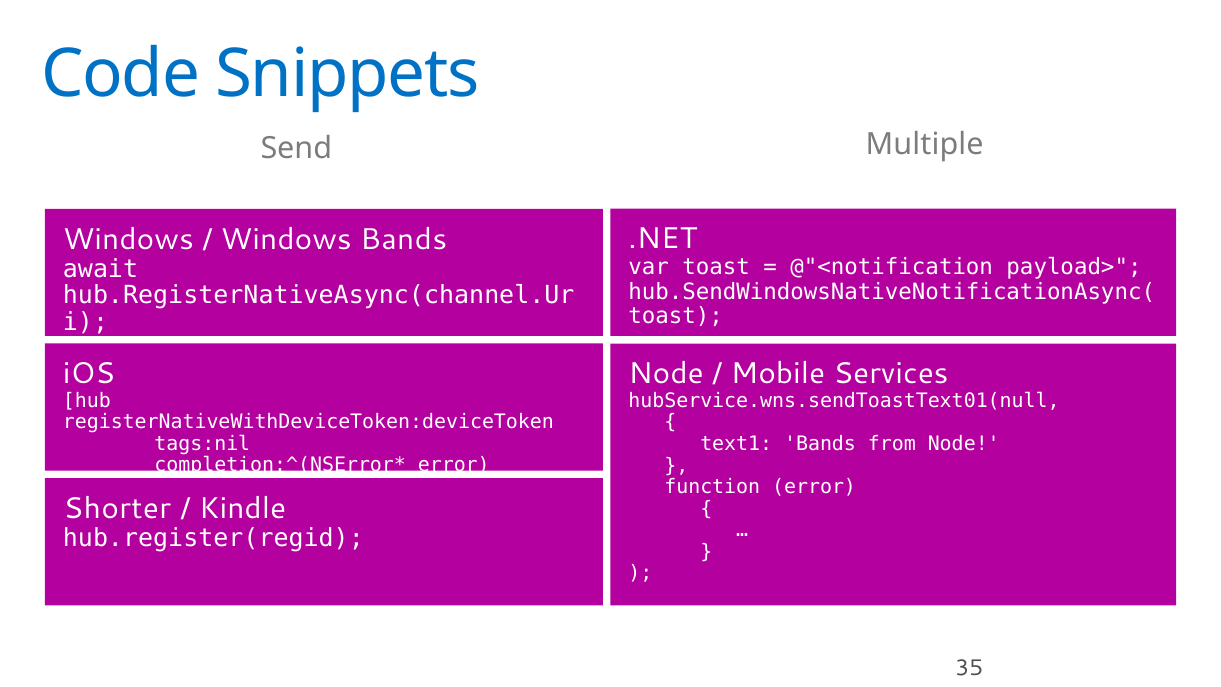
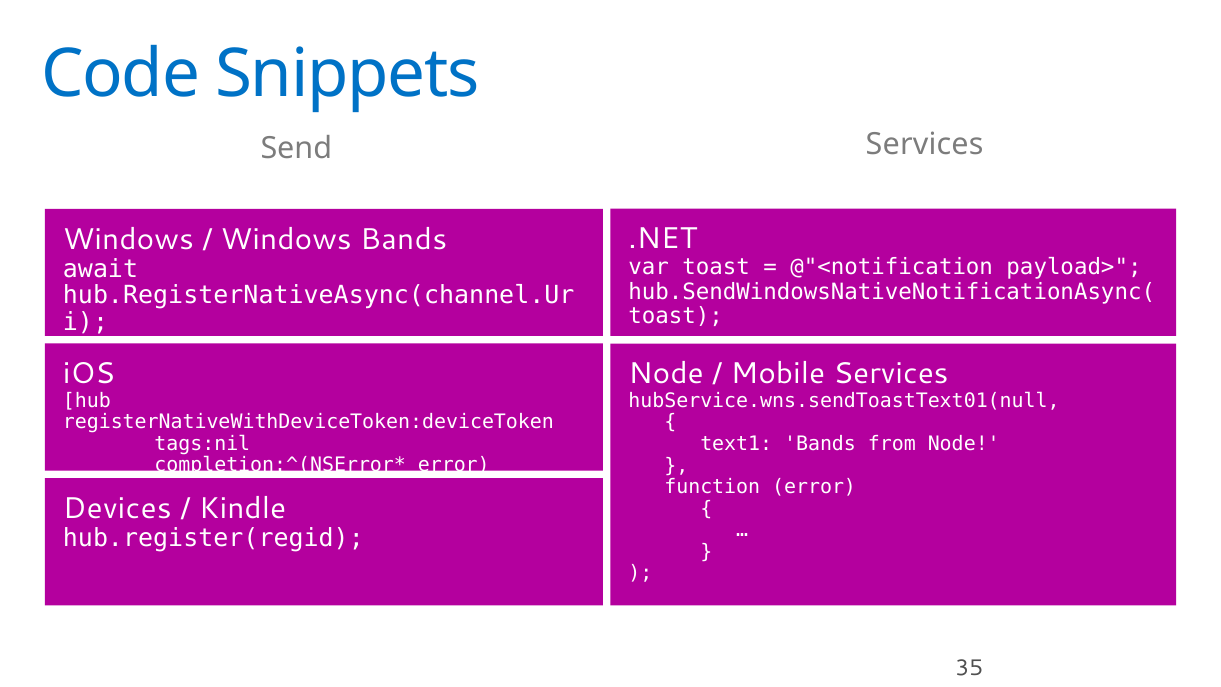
Send Multiple: Multiple -> Services (925, 144)
Shorter: Shorter -> Devices (117, 508)
